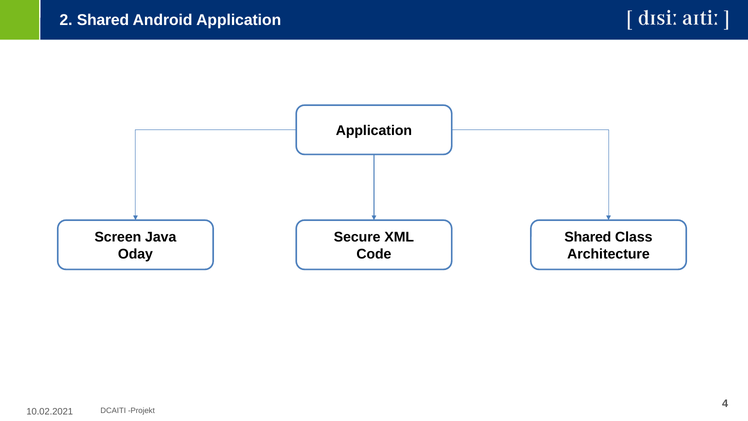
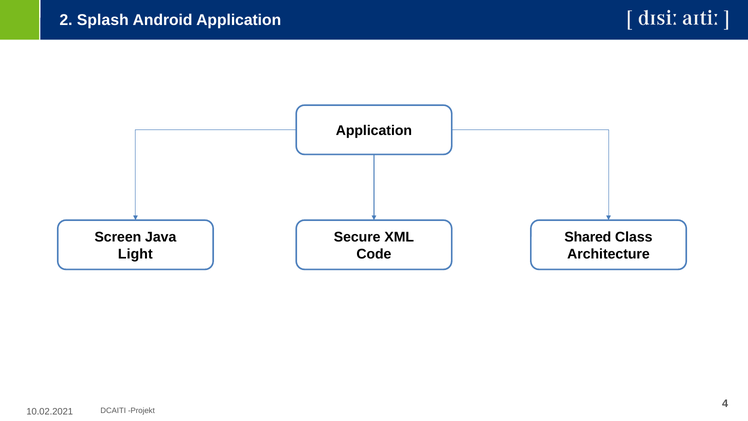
2 Shared: Shared -> Splash (103, 20)
Oday: Oday -> Light (135, 254)
